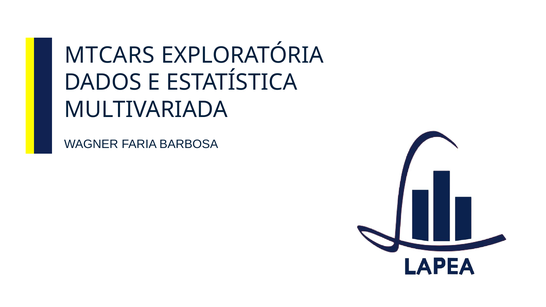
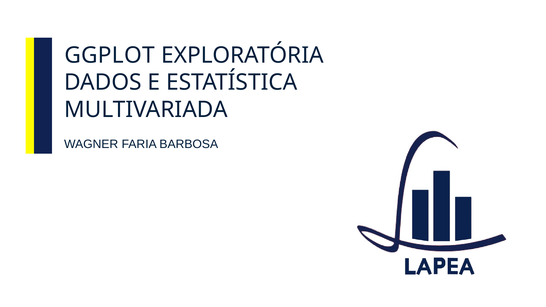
MTCARS: MTCARS -> GGPLOT (110, 55)
